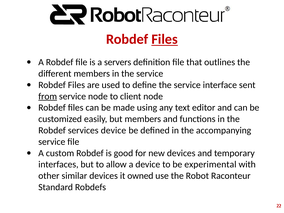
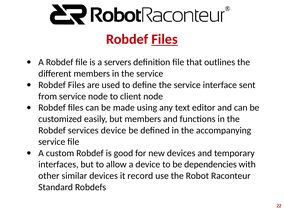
from underline: present -> none (48, 96)
experimental: experimental -> dependencies (210, 164)
owned: owned -> record (140, 176)
